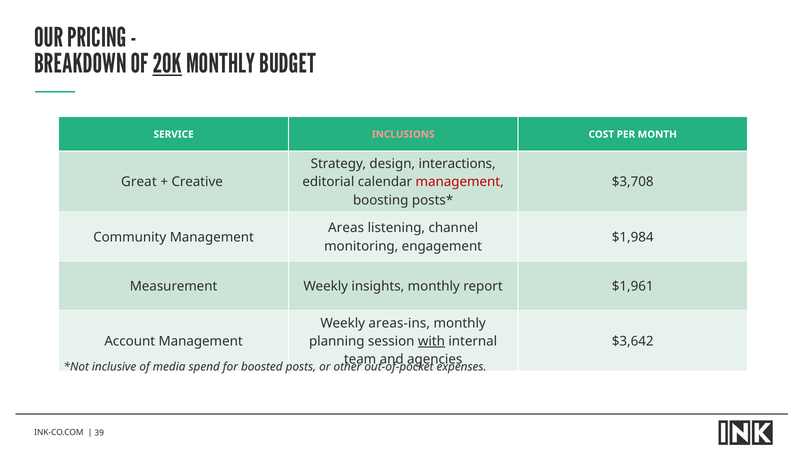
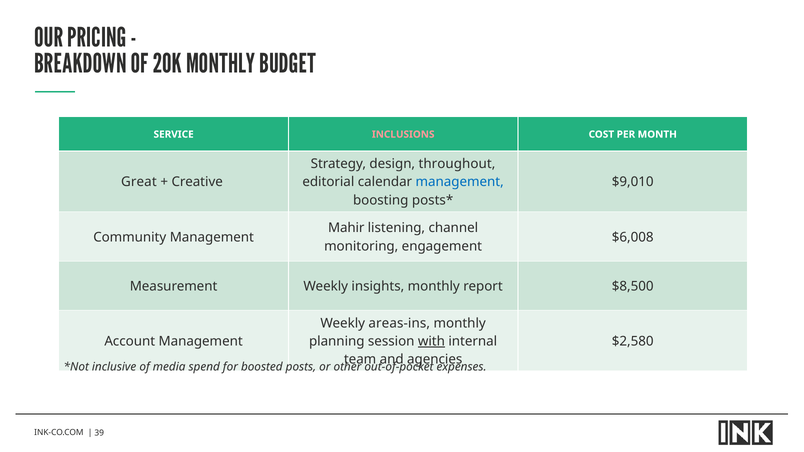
20K underline: present -> none (167, 64)
interactions: interactions -> throughout (457, 164)
management colour: red -> blue (460, 182)
$3,708: $3,708 -> $9,010 (633, 182)
Areas: Areas -> Mahir (346, 228)
$1,984: $1,984 -> $6,008 (633, 237)
$1,961: $1,961 -> $8,500 (633, 287)
$3,642: $3,642 -> $2,580 (633, 342)
